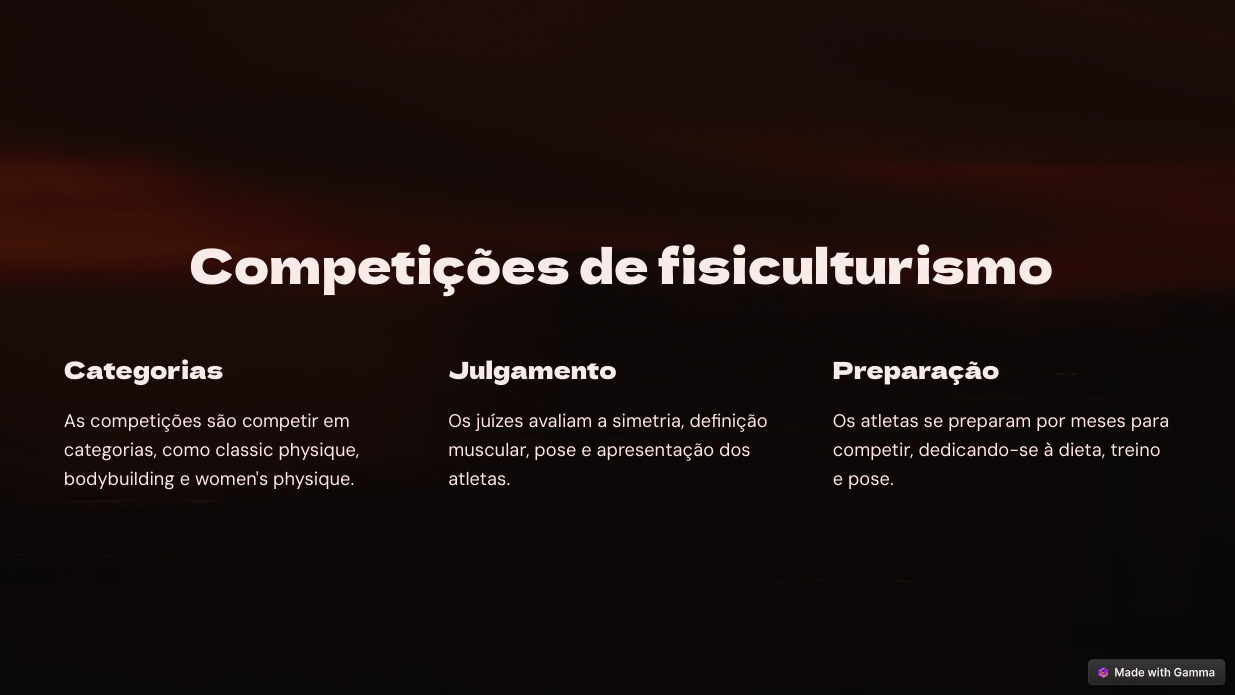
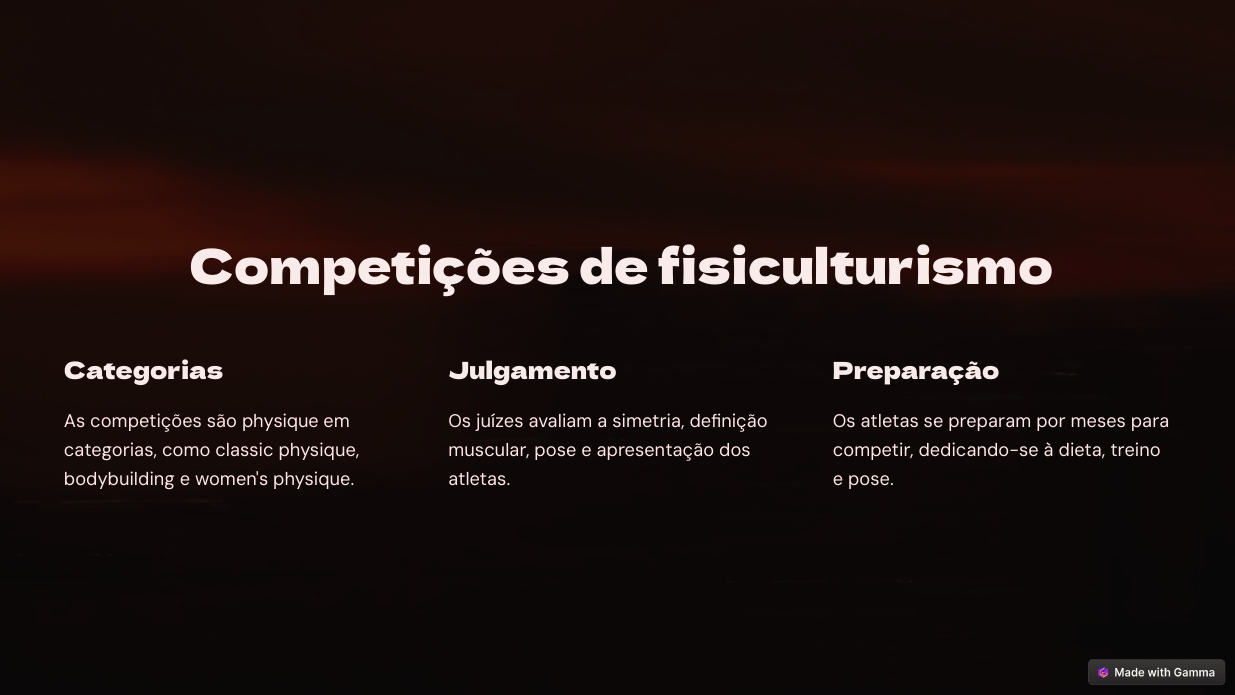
são competir: competir -> physique (280, 422)
